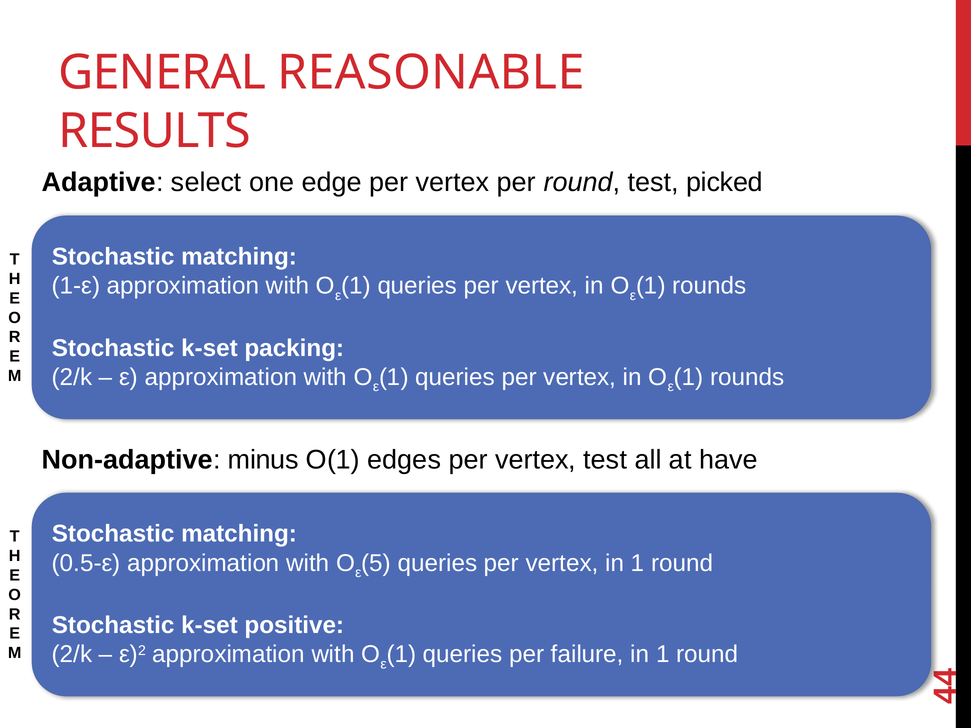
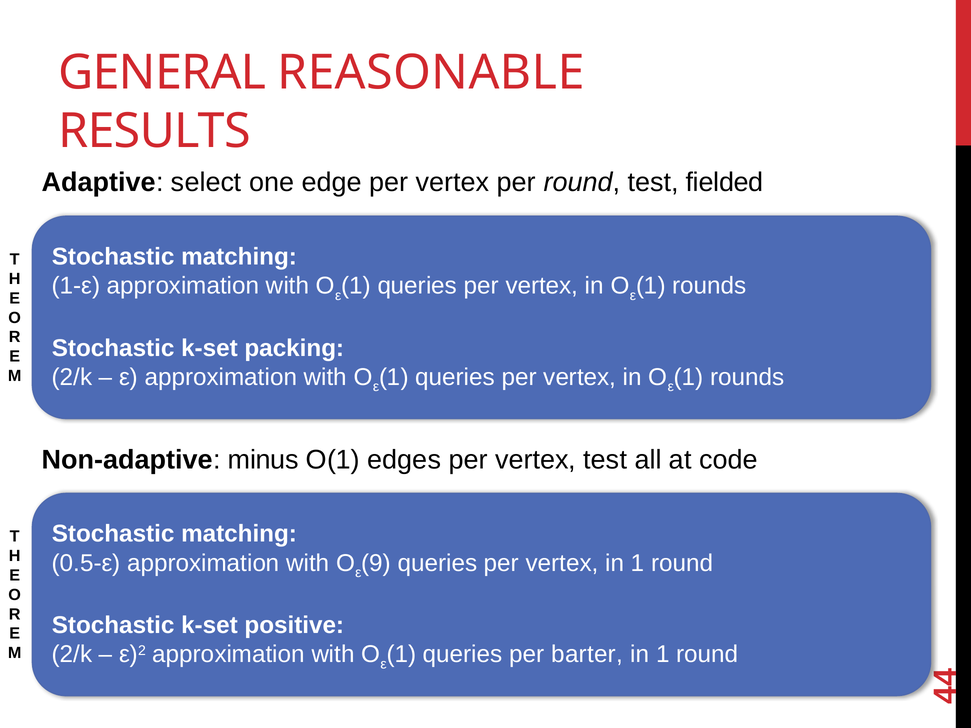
picked: picked -> fielded (725, 183)
have: have -> code (728, 460)
5: 5 -> 9 (376, 563)
failure: failure -> barter (587, 655)
